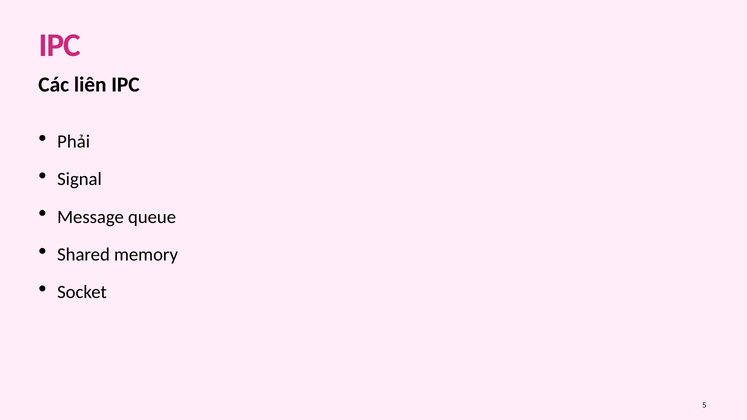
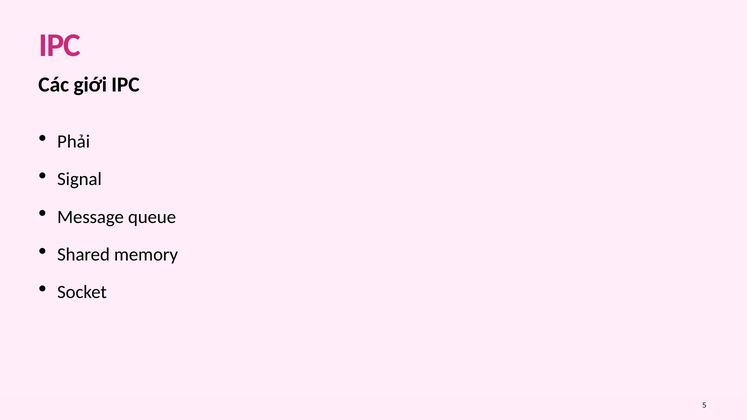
liên: liên -> giới (90, 85)
